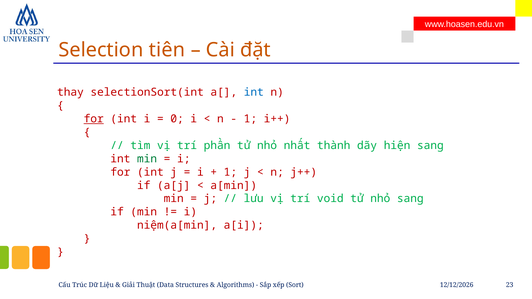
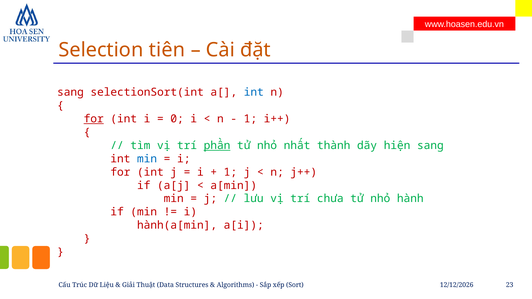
thay: thay -> sang (70, 92)
phần underline: none -> present (217, 146)
min colour: green -> blue (147, 159)
void: void -> chưa (330, 199)
nhỏ sang: sang -> hành (410, 199)
niệm(a[min: niệm(a[min -> hành(a[min (177, 225)
